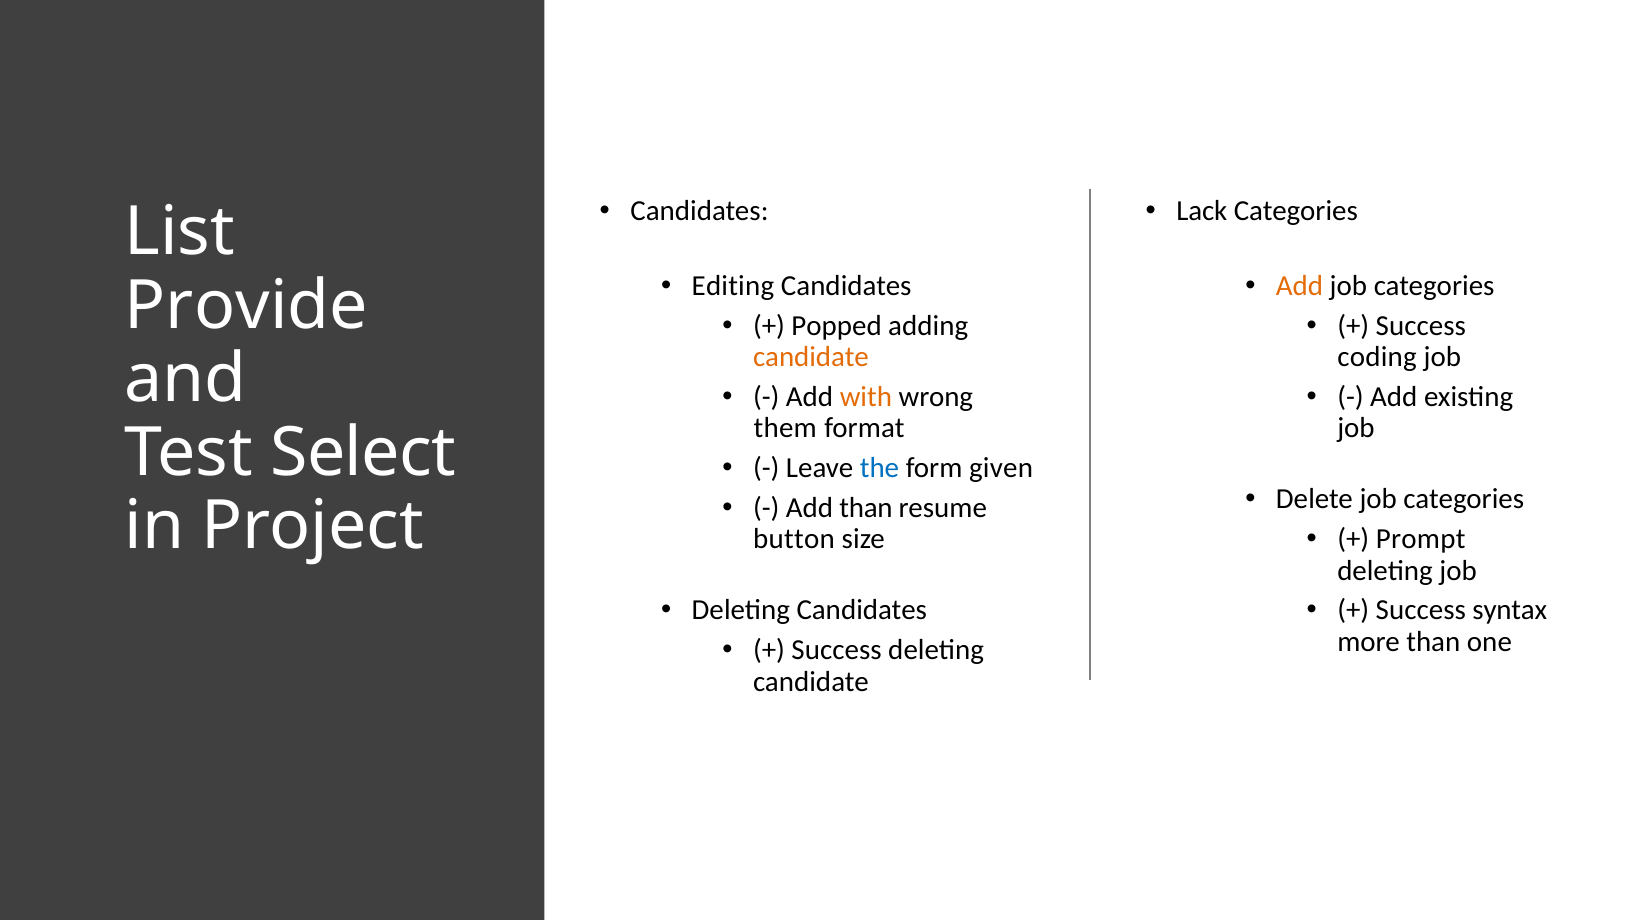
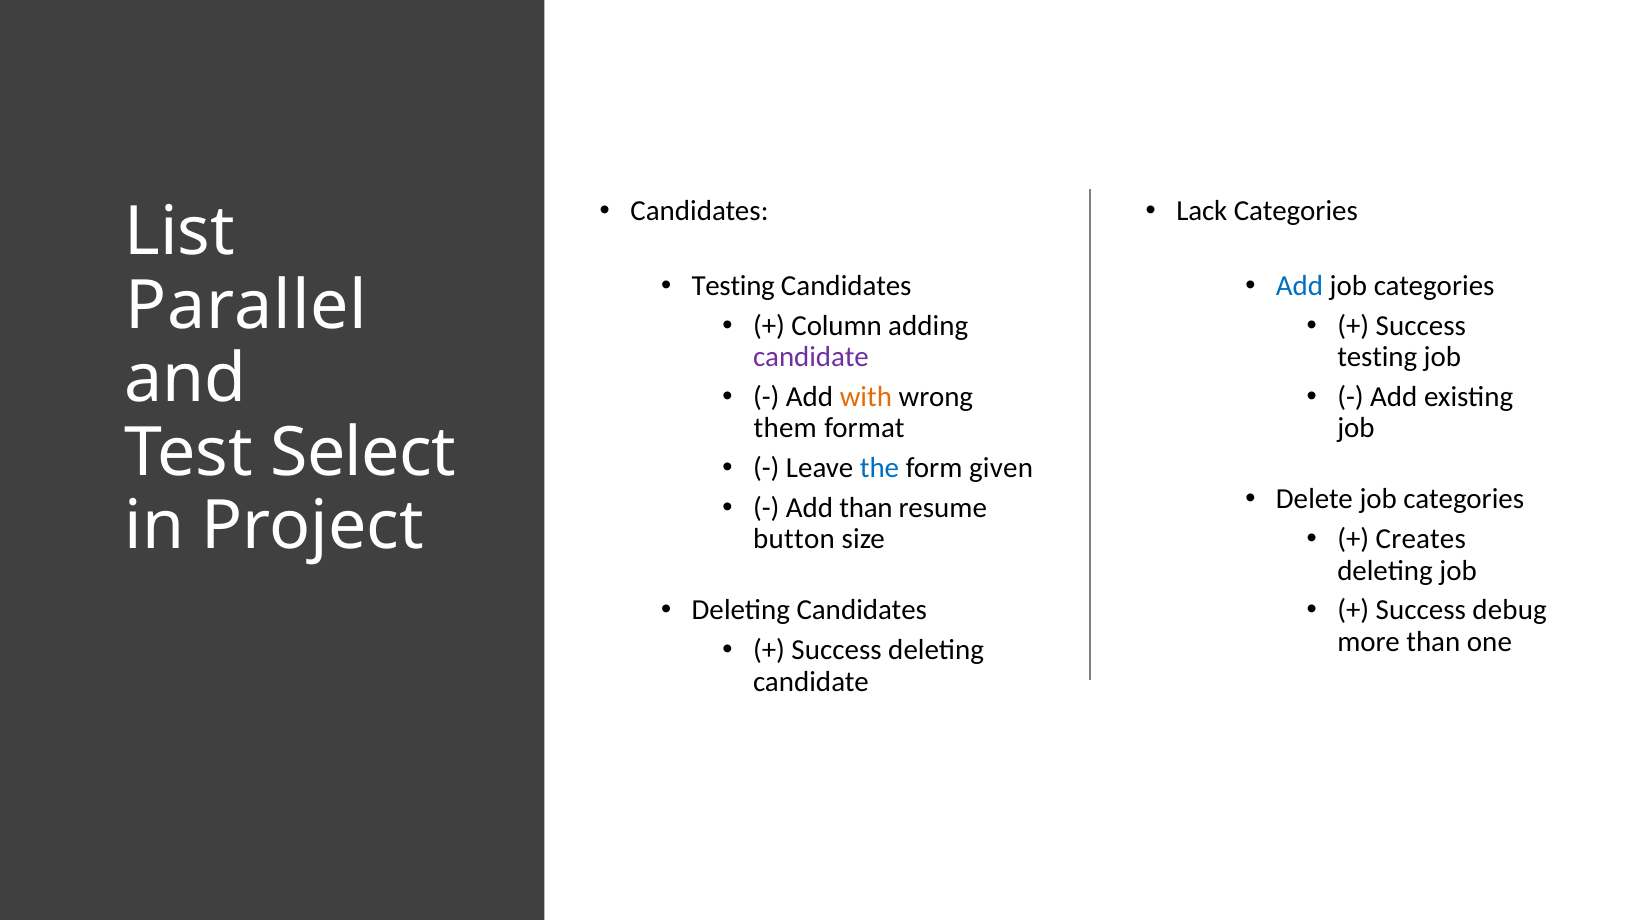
Editing: Editing -> Testing (733, 286)
Add colour: orange -> blue (1300, 286)
Provide: Provide -> Parallel (246, 305)
Popped: Popped -> Column (837, 326)
candidate colour: orange -> purple (811, 357)
coding: coding -> testing (1377, 357)
Prompt: Prompt -> Creates (1421, 539)
syntax: syntax -> debug (1510, 610)
